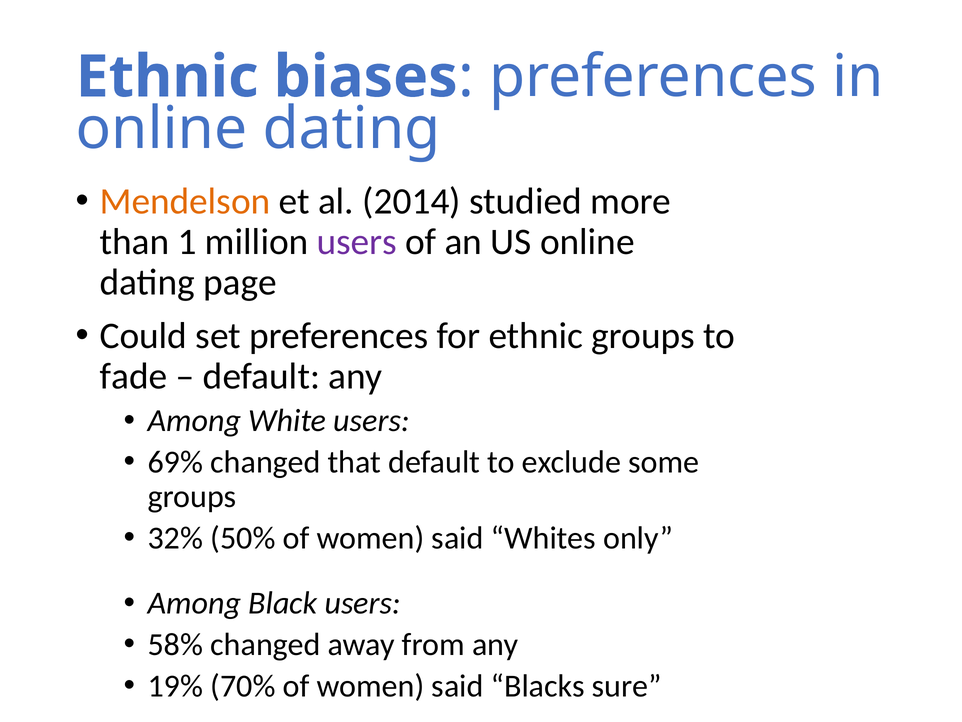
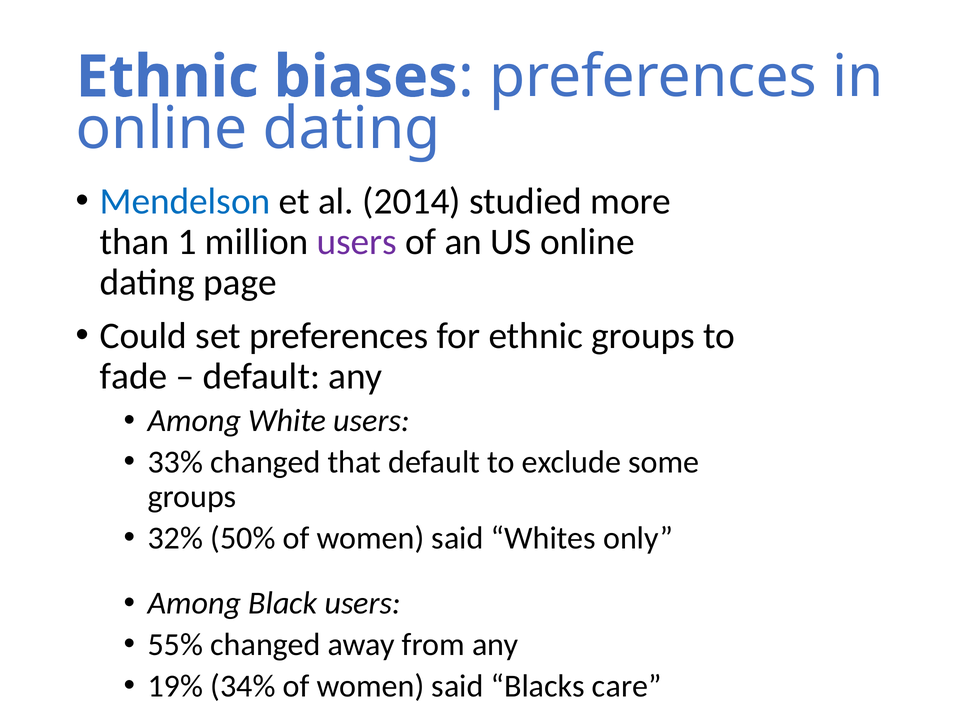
Mendelson colour: orange -> blue (185, 201)
69%: 69% -> 33% (175, 462)
58%: 58% -> 55% (175, 644)
70%: 70% -> 34% (243, 686)
sure: sure -> care (627, 686)
